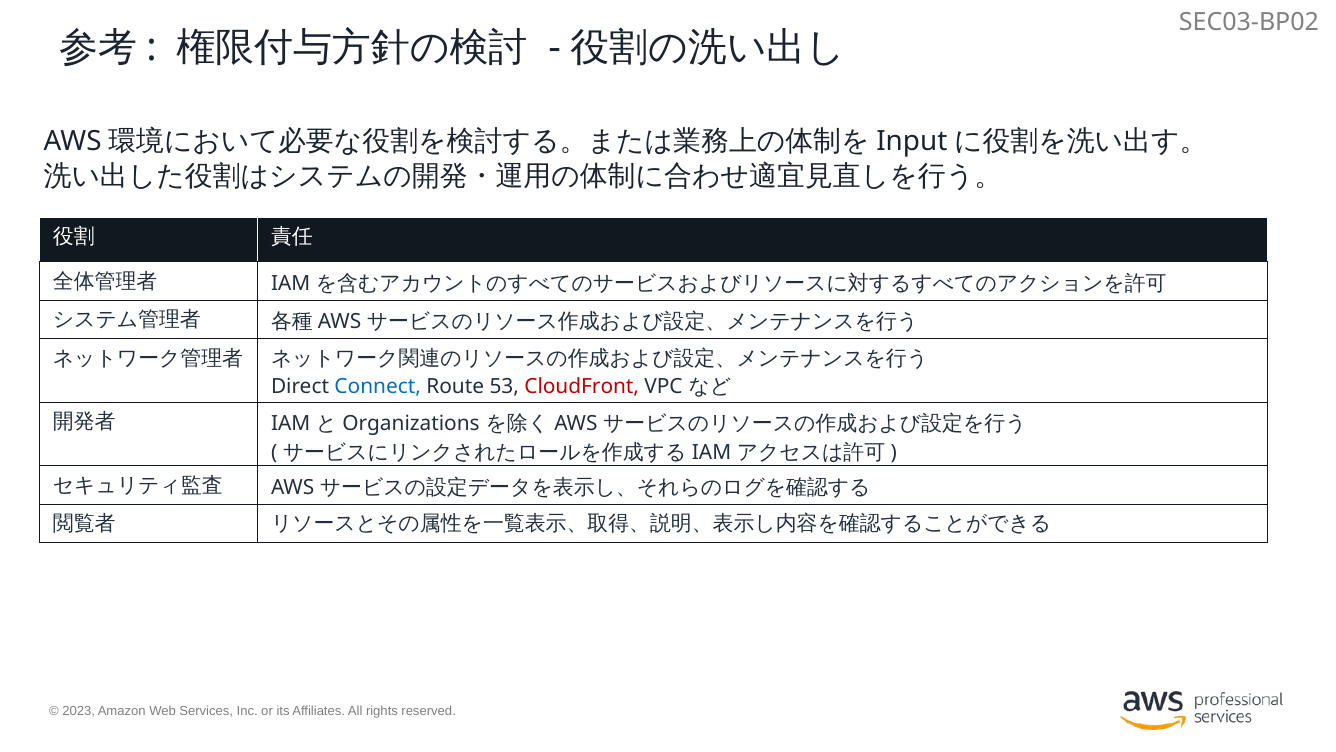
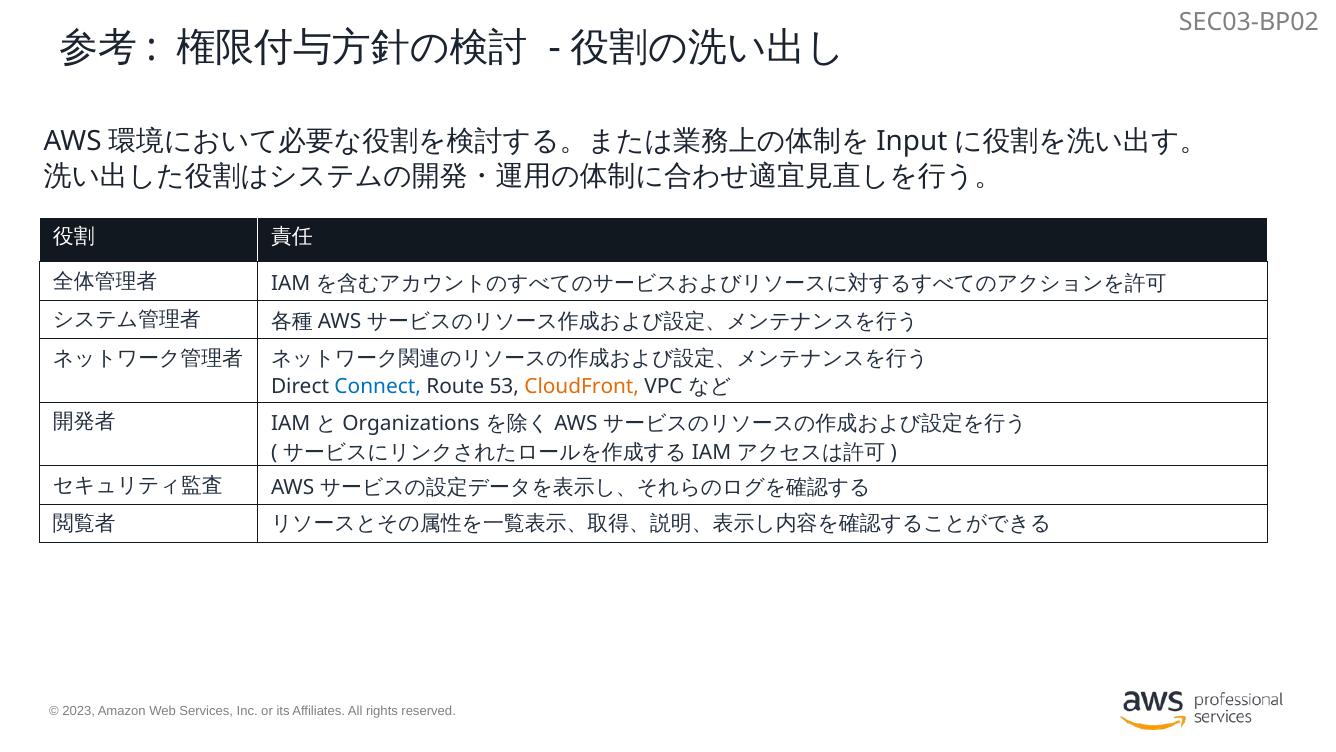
CloudFront colour: red -> orange (582, 387)
